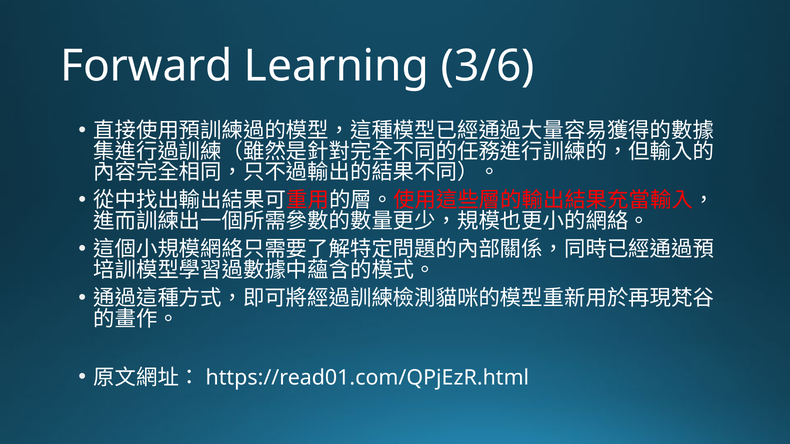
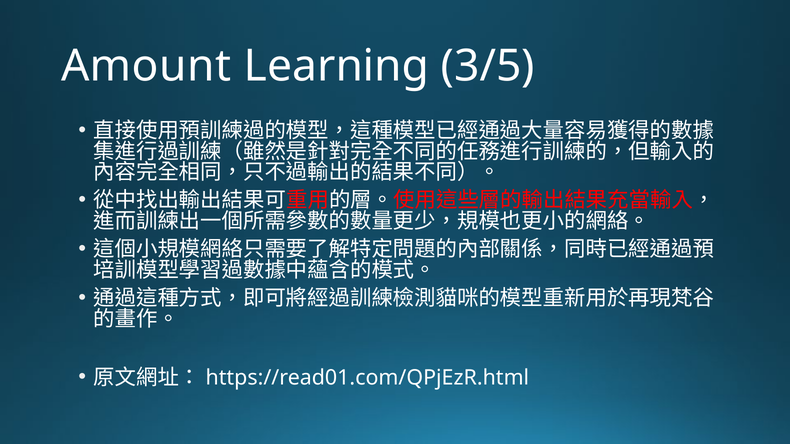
Forward: Forward -> Amount (146, 66)
3/6: 3/6 -> 3/5 (488, 66)
